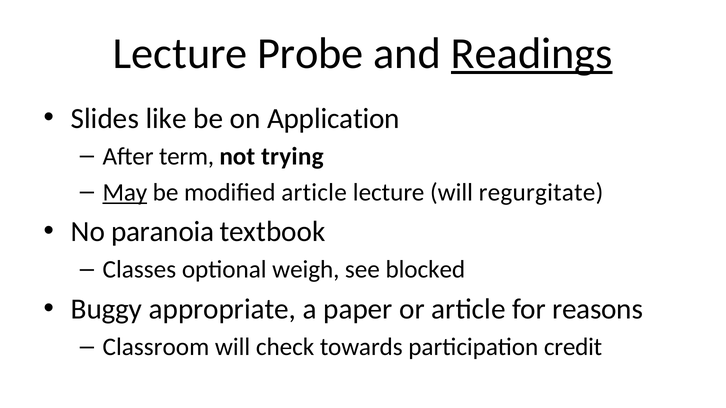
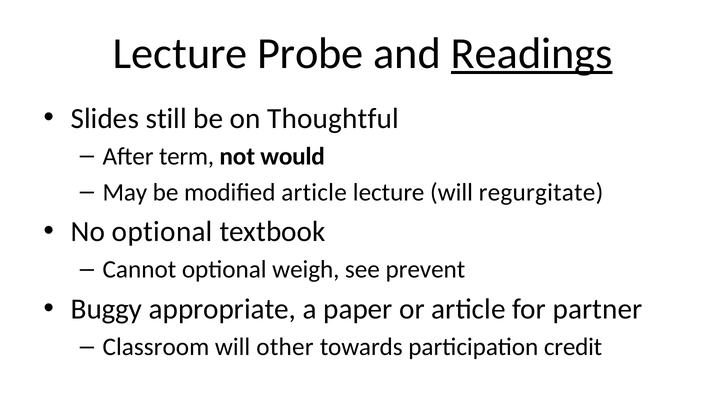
like: like -> still (166, 119)
Application: Application -> Thoughtful (333, 119)
trying: trying -> would (293, 157)
May underline: present -> none (125, 192)
No paranoia: paranoia -> optional (162, 232)
Classes: Classes -> Cannot (139, 270)
blocked: blocked -> prevent (425, 270)
reasons: reasons -> partner (598, 309)
check: check -> other (285, 347)
